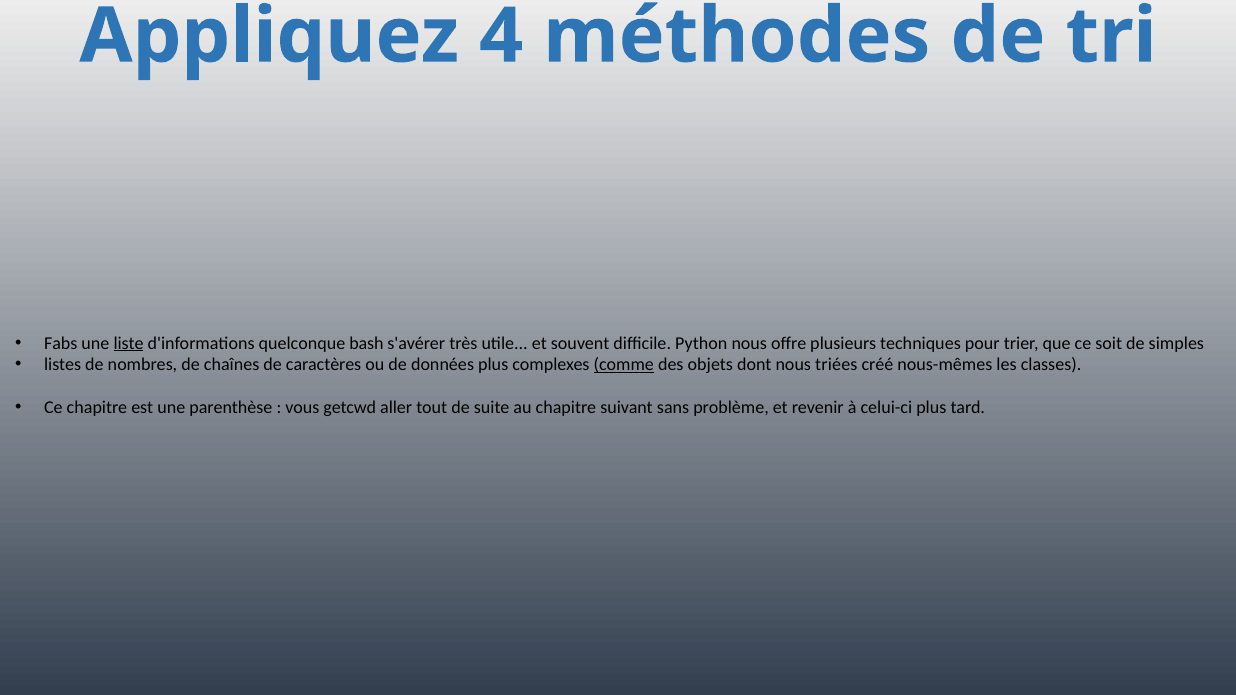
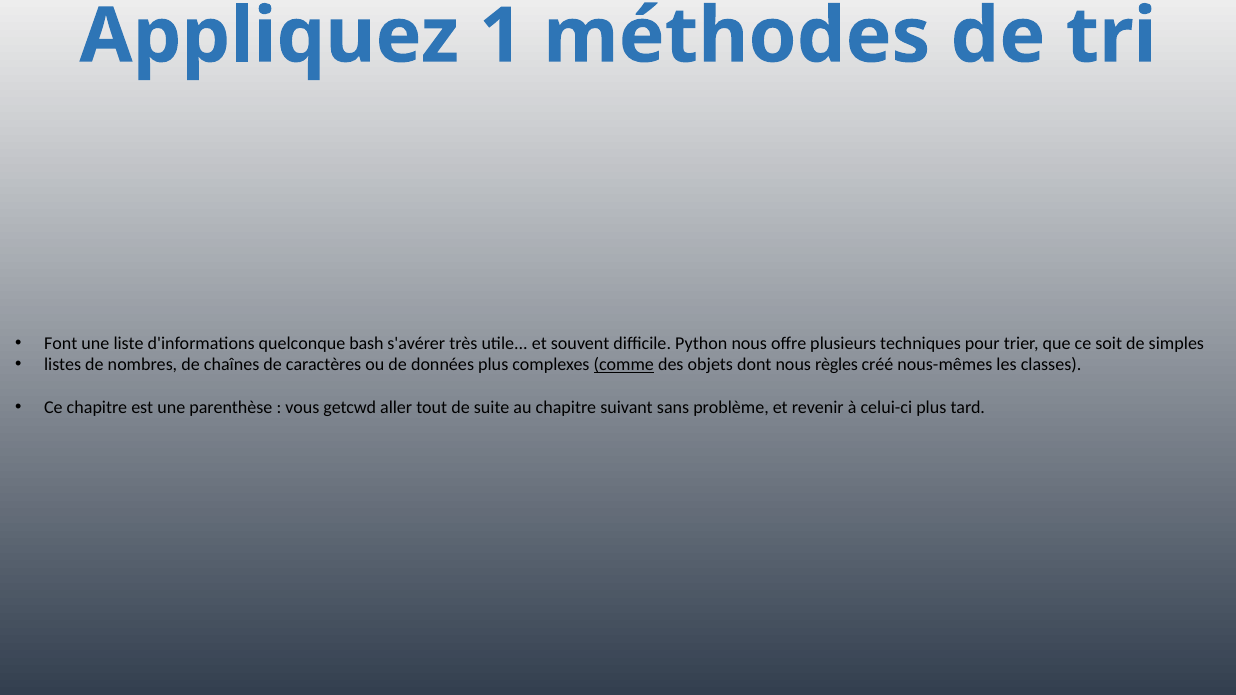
4: 4 -> 1 (501, 36)
Fabs: Fabs -> Font (61, 343)
liste underline: present -> none (129, 343)
triées: triées -> règles (836, 365)
